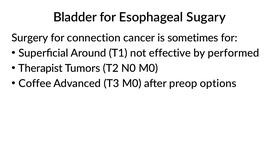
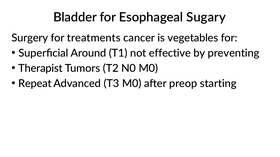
connection: connection -> treatments (94, 38)
sometimes: sometimes -> vegetables (193, 38)
performed: performed -> preventing (234, 53)
Coffee: Coffee -> Repeat (35, 84)
options: options -> starting (218, 84)
